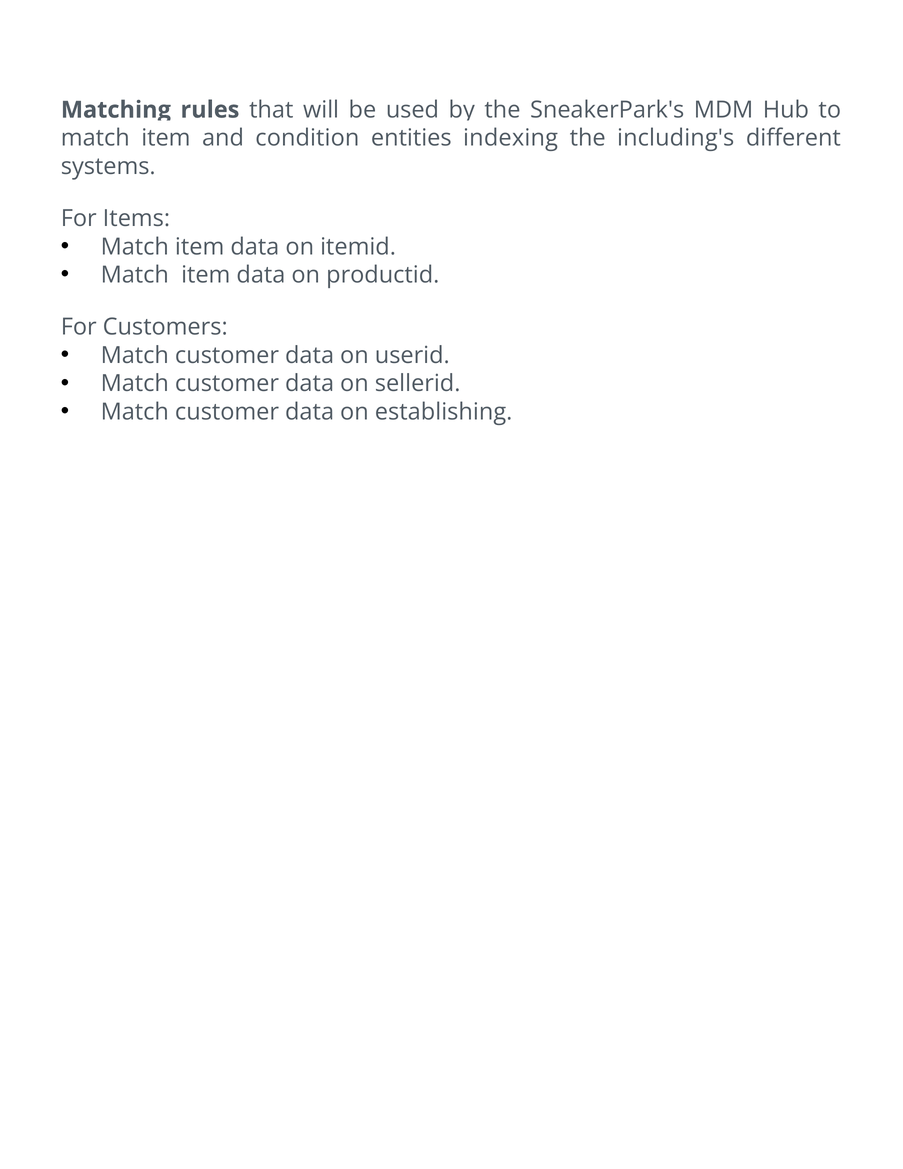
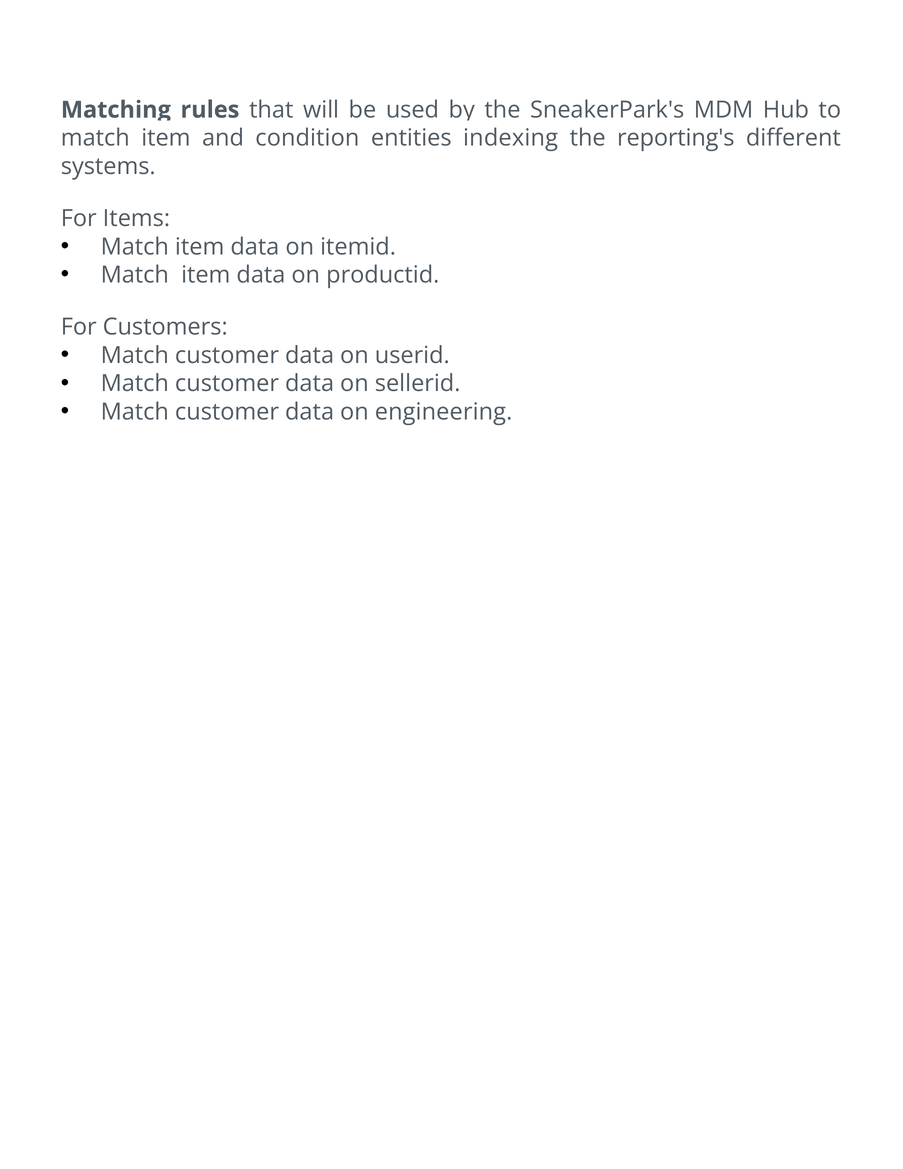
including's: including's -> reporting's (676, 138)
establishing: establishing -> engineering (444, 412)
